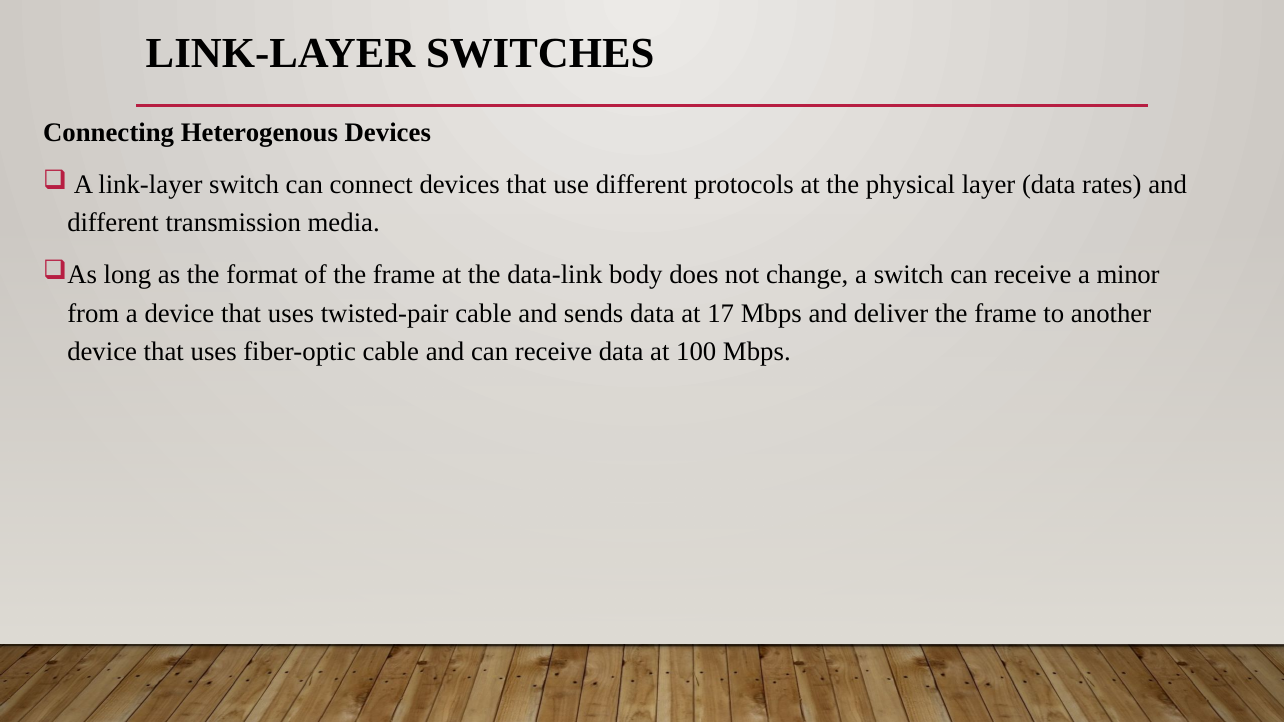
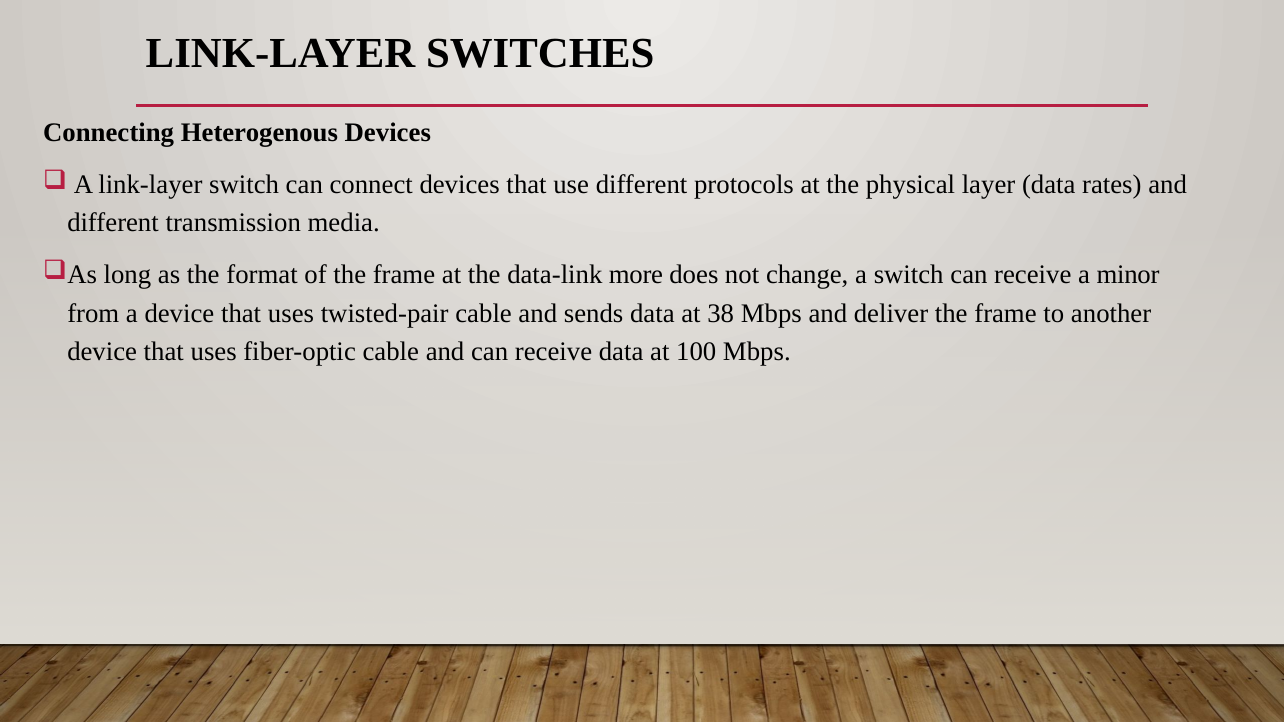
body: body -> more (636, 275)
17: 17 -> 38 (721, 314)
